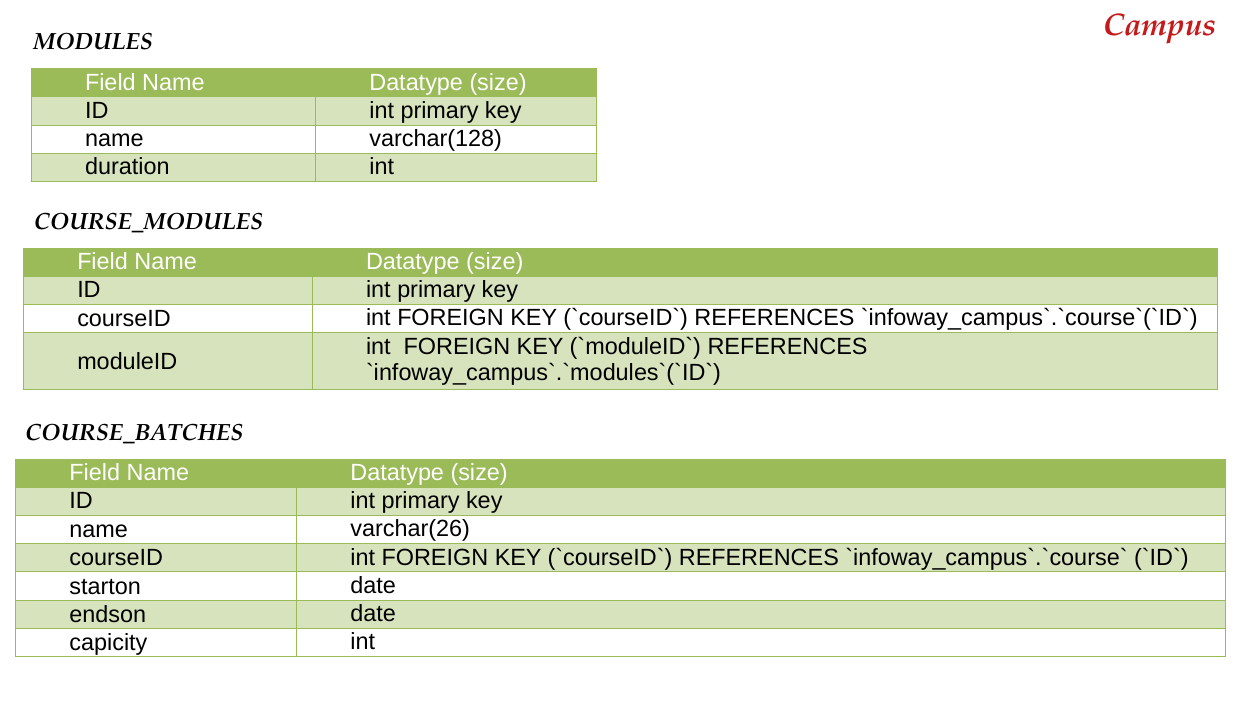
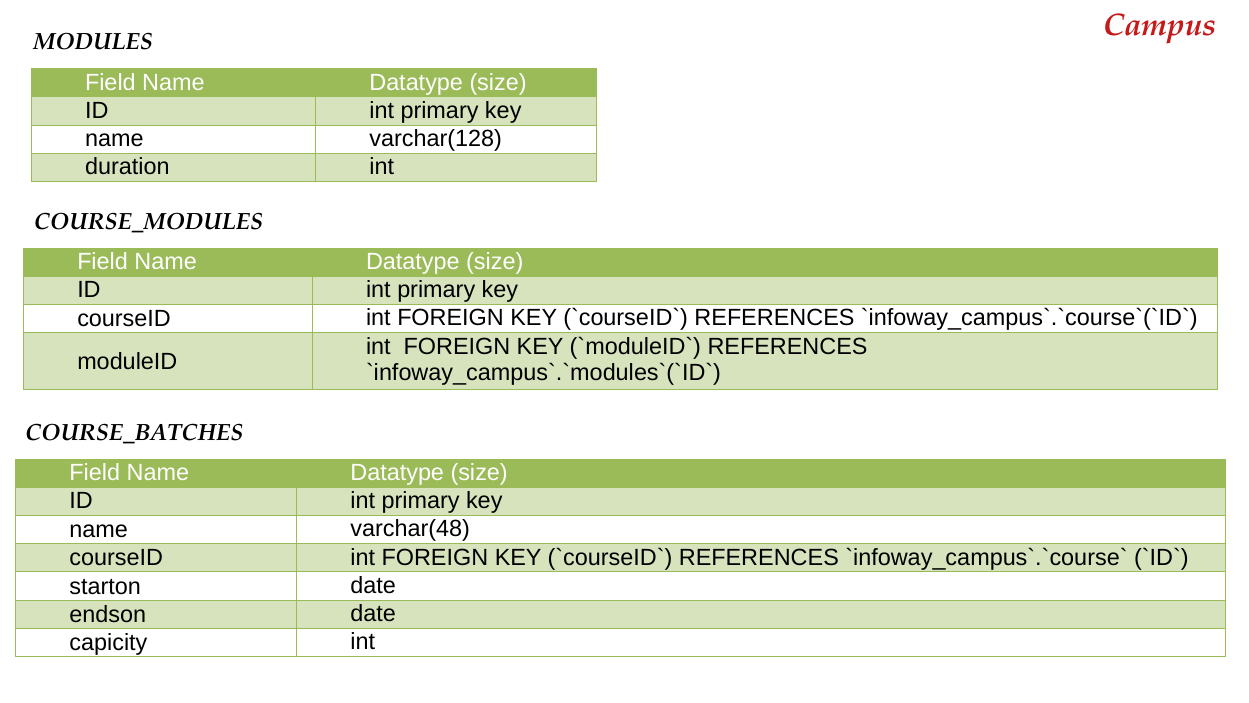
varchar(26: varchar(26 -> varchar(48 (410, 529)
